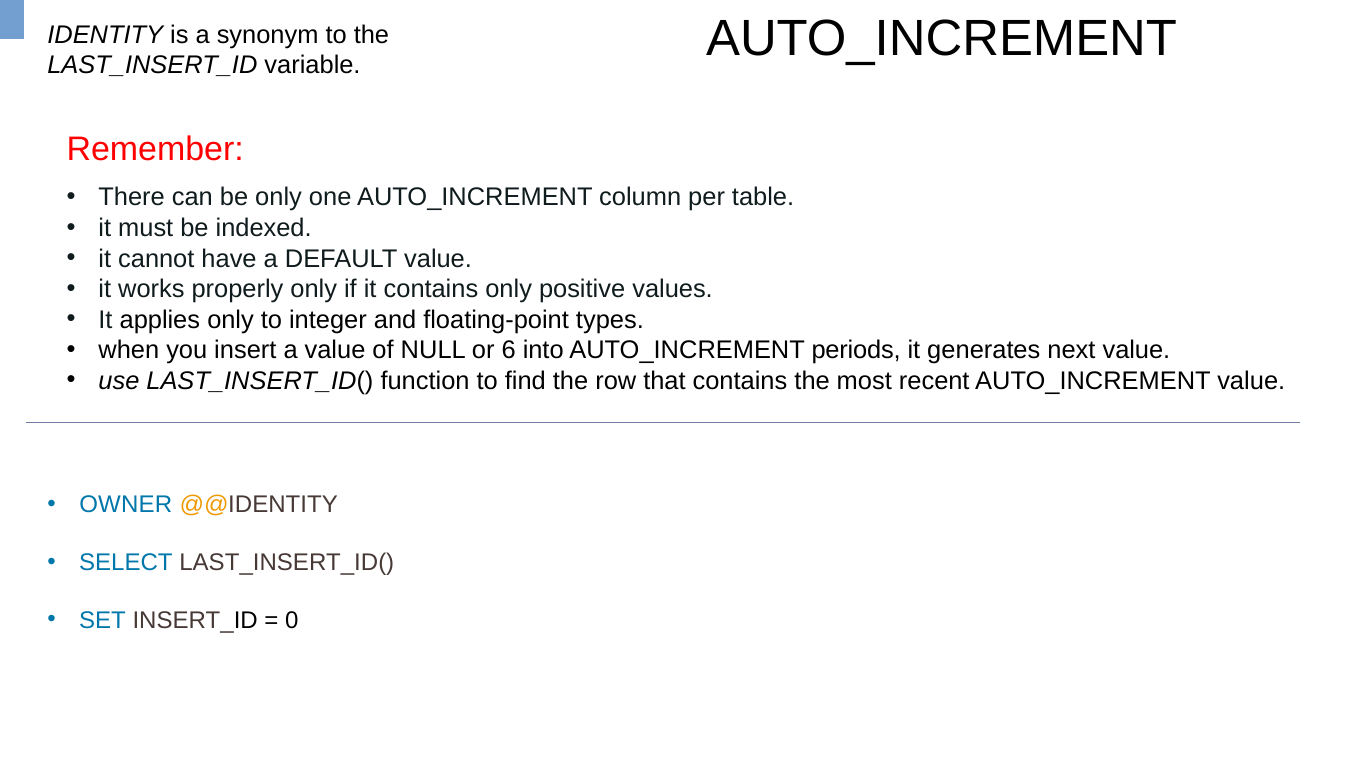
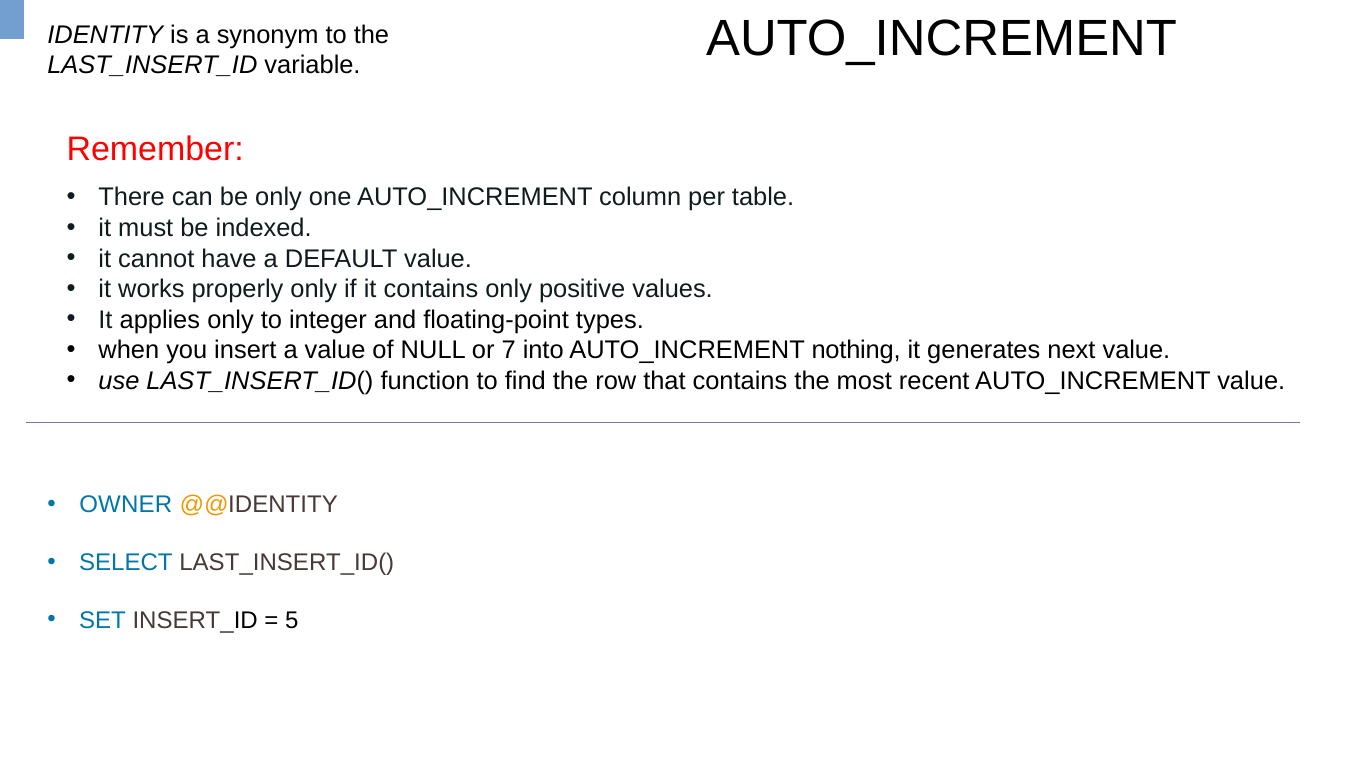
6: 6 -> 7 (509, 350)
periods: periods -> nothing (856, 350)
0: 0 -> 5 (292, 619)
